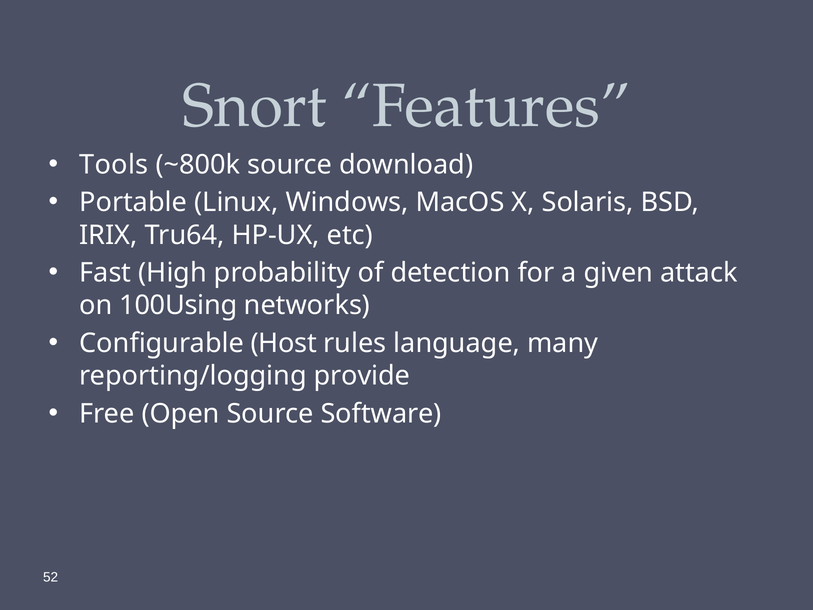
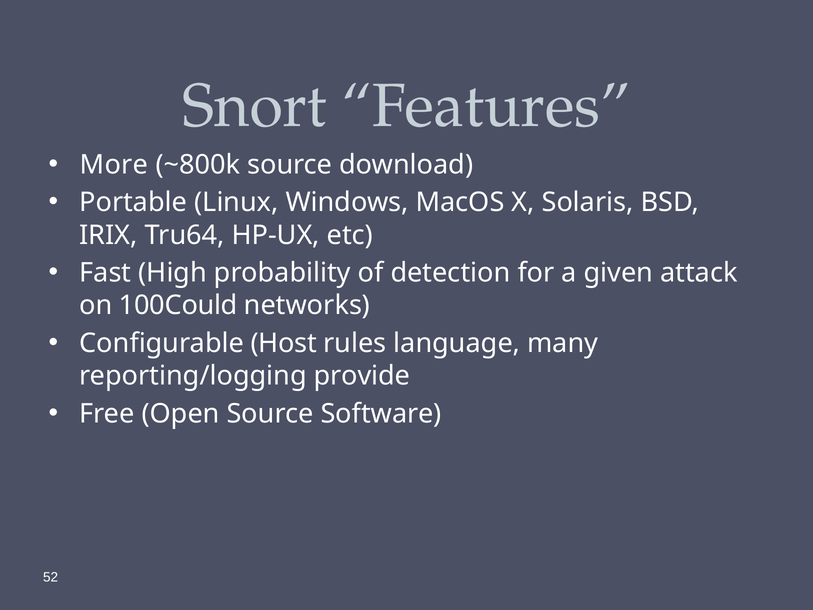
Tools: Tools -> More (114, 165)
100Using: 100Using -> 100Could (178, 305)
